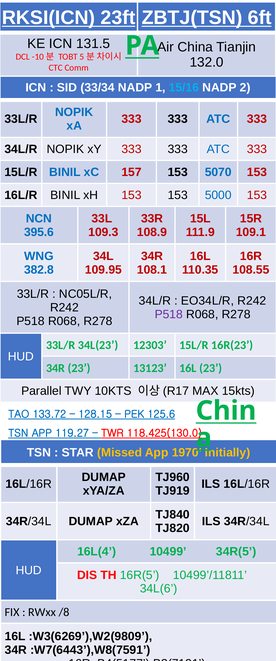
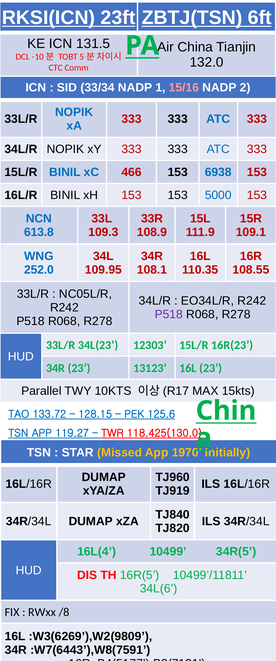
15/16 colour: light blue -> pink (184, 87)
157: 157 -> 466 (131, 172)
5070: 5070 -> 6938 (218, 172)
395.6: 395.6 -> 613.8 (39, 232)
382.8: 382.8 -> 252.0 (39, 269)
